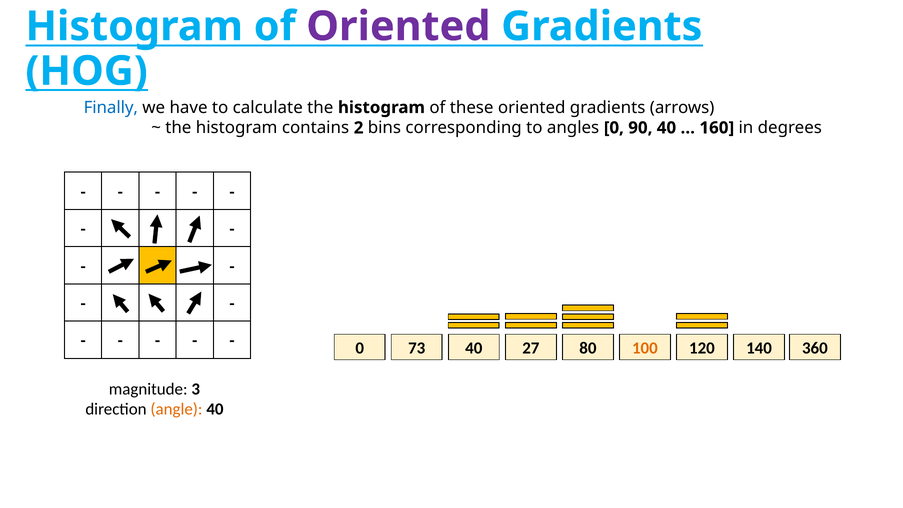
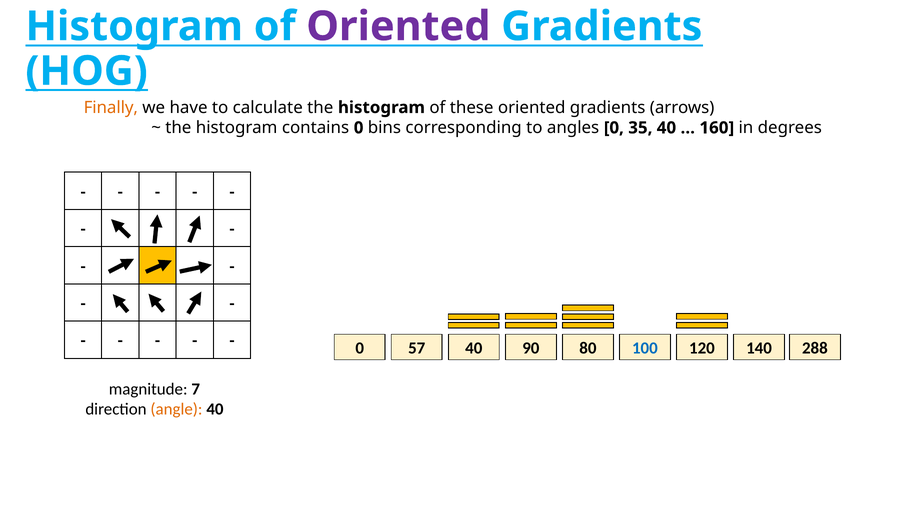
Finally colour: blue -> orange (111, 107)
contains 2: 2 -> 0 (359, 128)
90: 90 -> 35 (640, 128)
73: 73 -> 57 (417, 348)
27: 27 -> 90 (531, 348)
100 colour: orange -> blue (645, 348)
360: 360 -> 288 (815, 348)
3: 3 -> 7 (196, 389)
